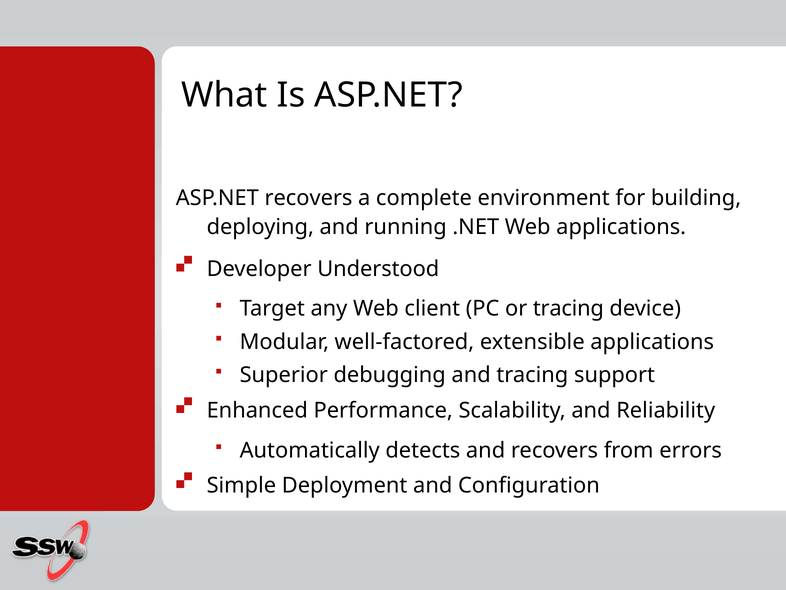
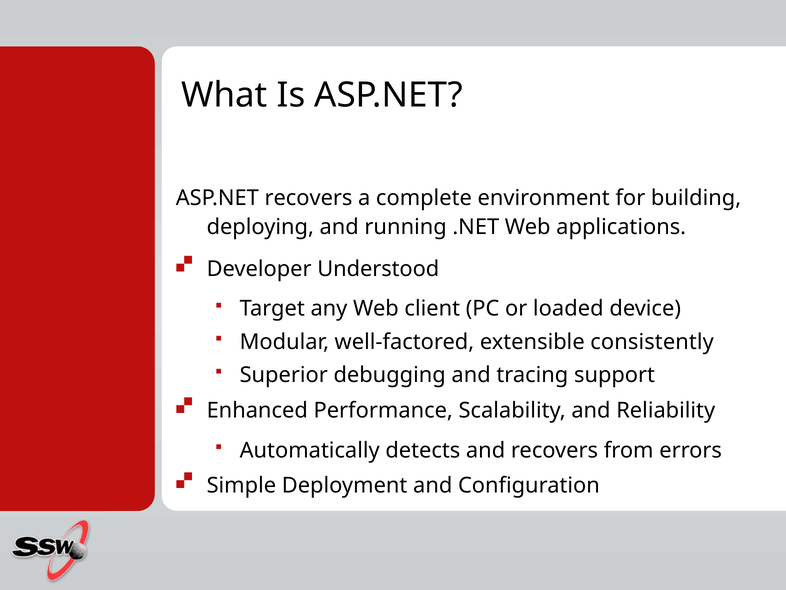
or tracing: tracing -> loaded (568, 309)
extensible applications: applications -> consistently (652, 342)
